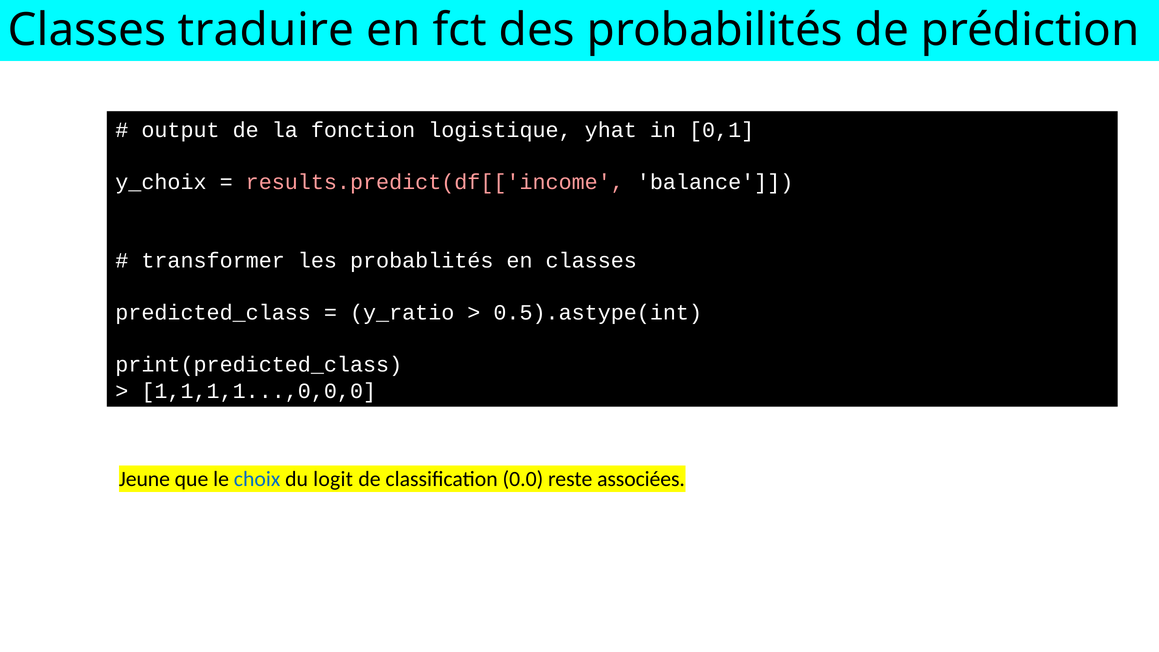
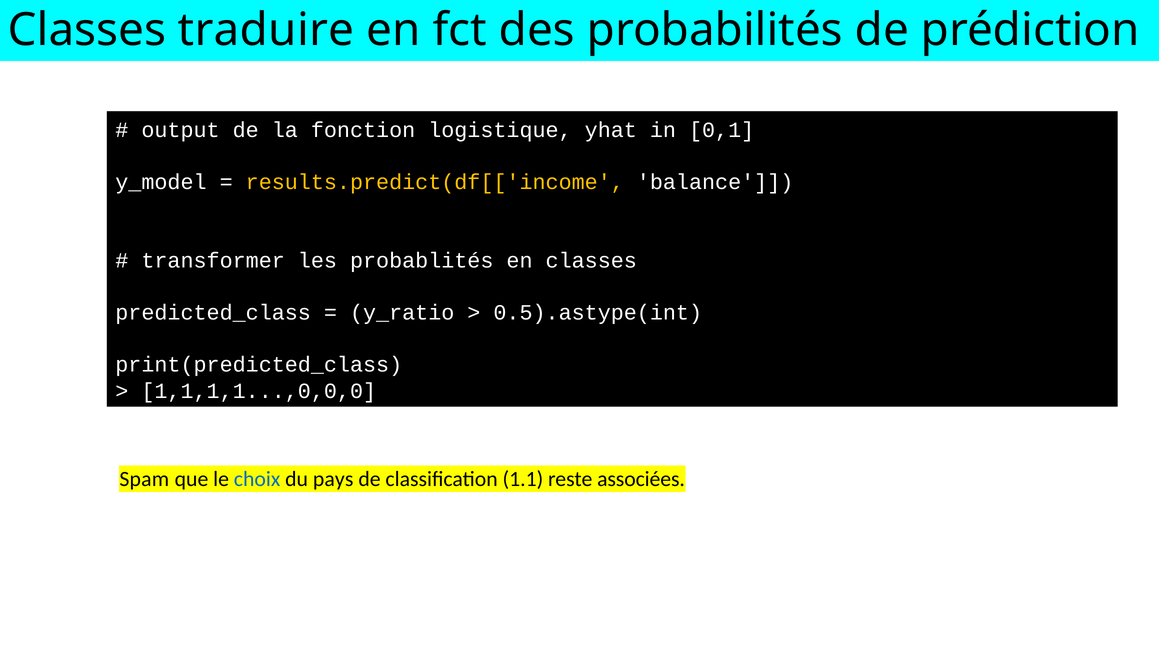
y_choix: y_choix -> y_model (161, 182)
results.predict(df[['income colour: pink -> yellow (435, 182)
Jeune: Jeune -> Spam (144, 479)
logit: logit -> pays (333, 479)
0.0: 0.0 -> 1.1 (523, 479)
